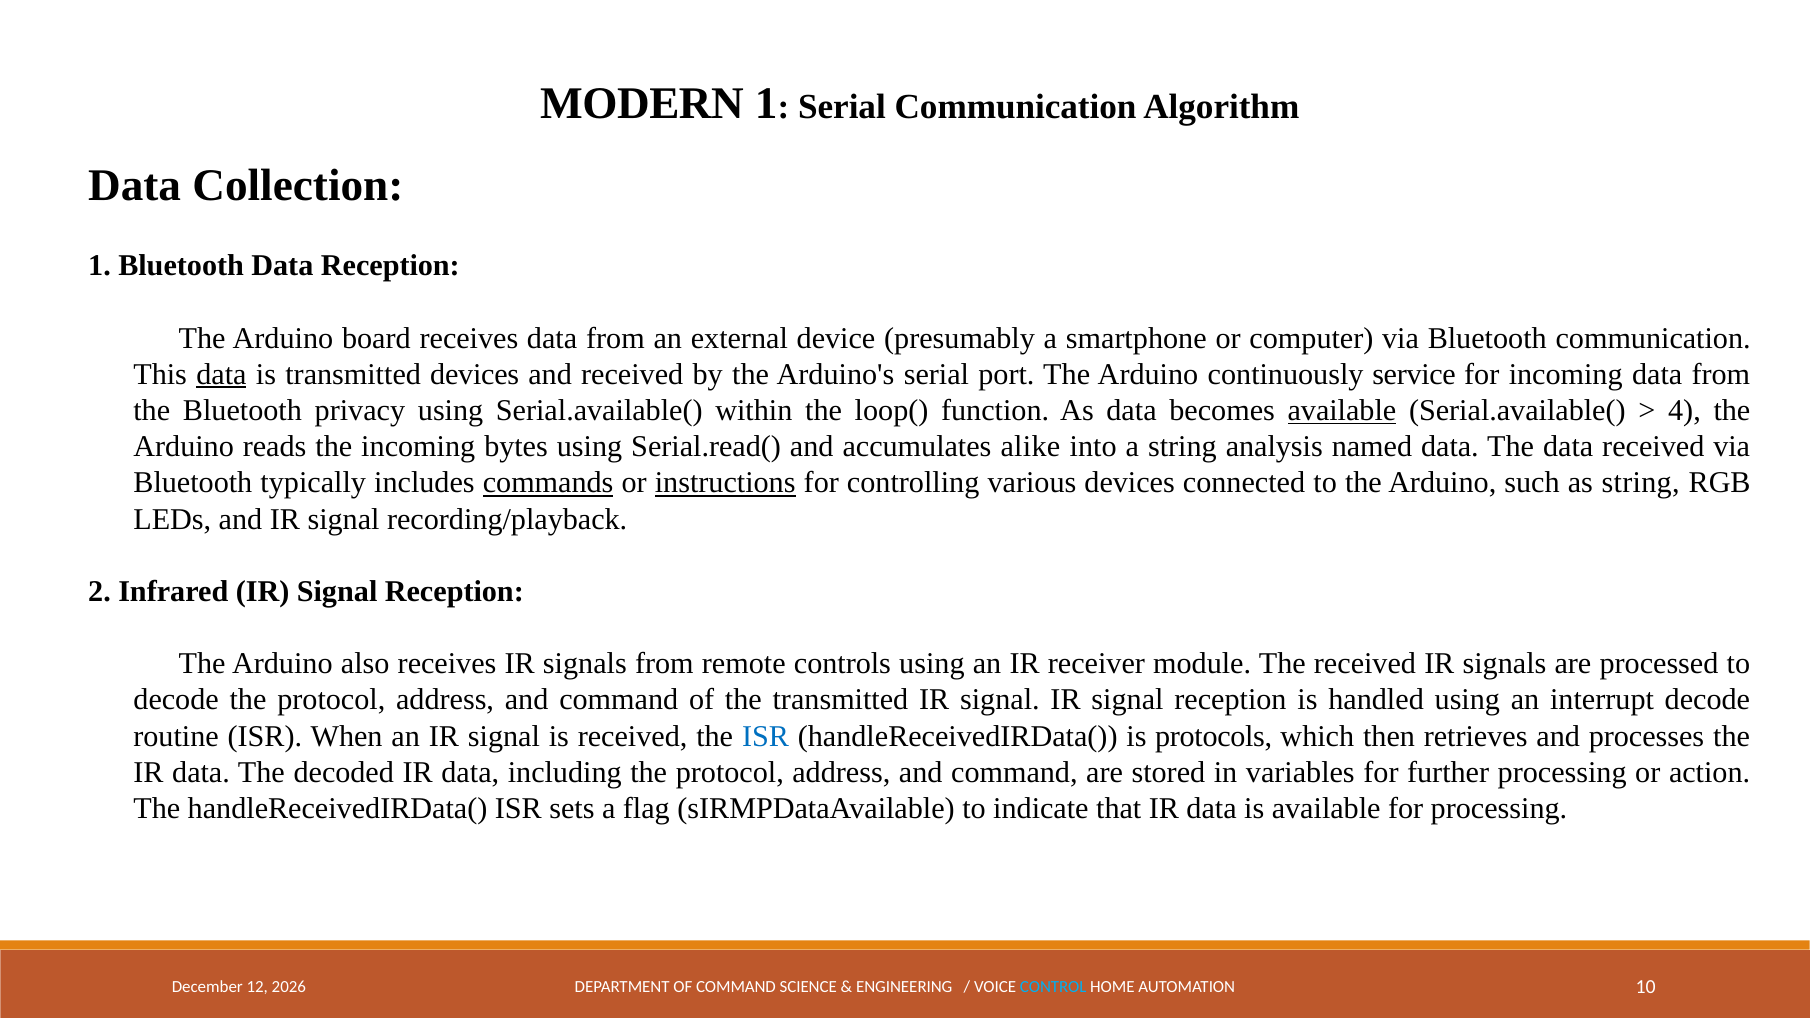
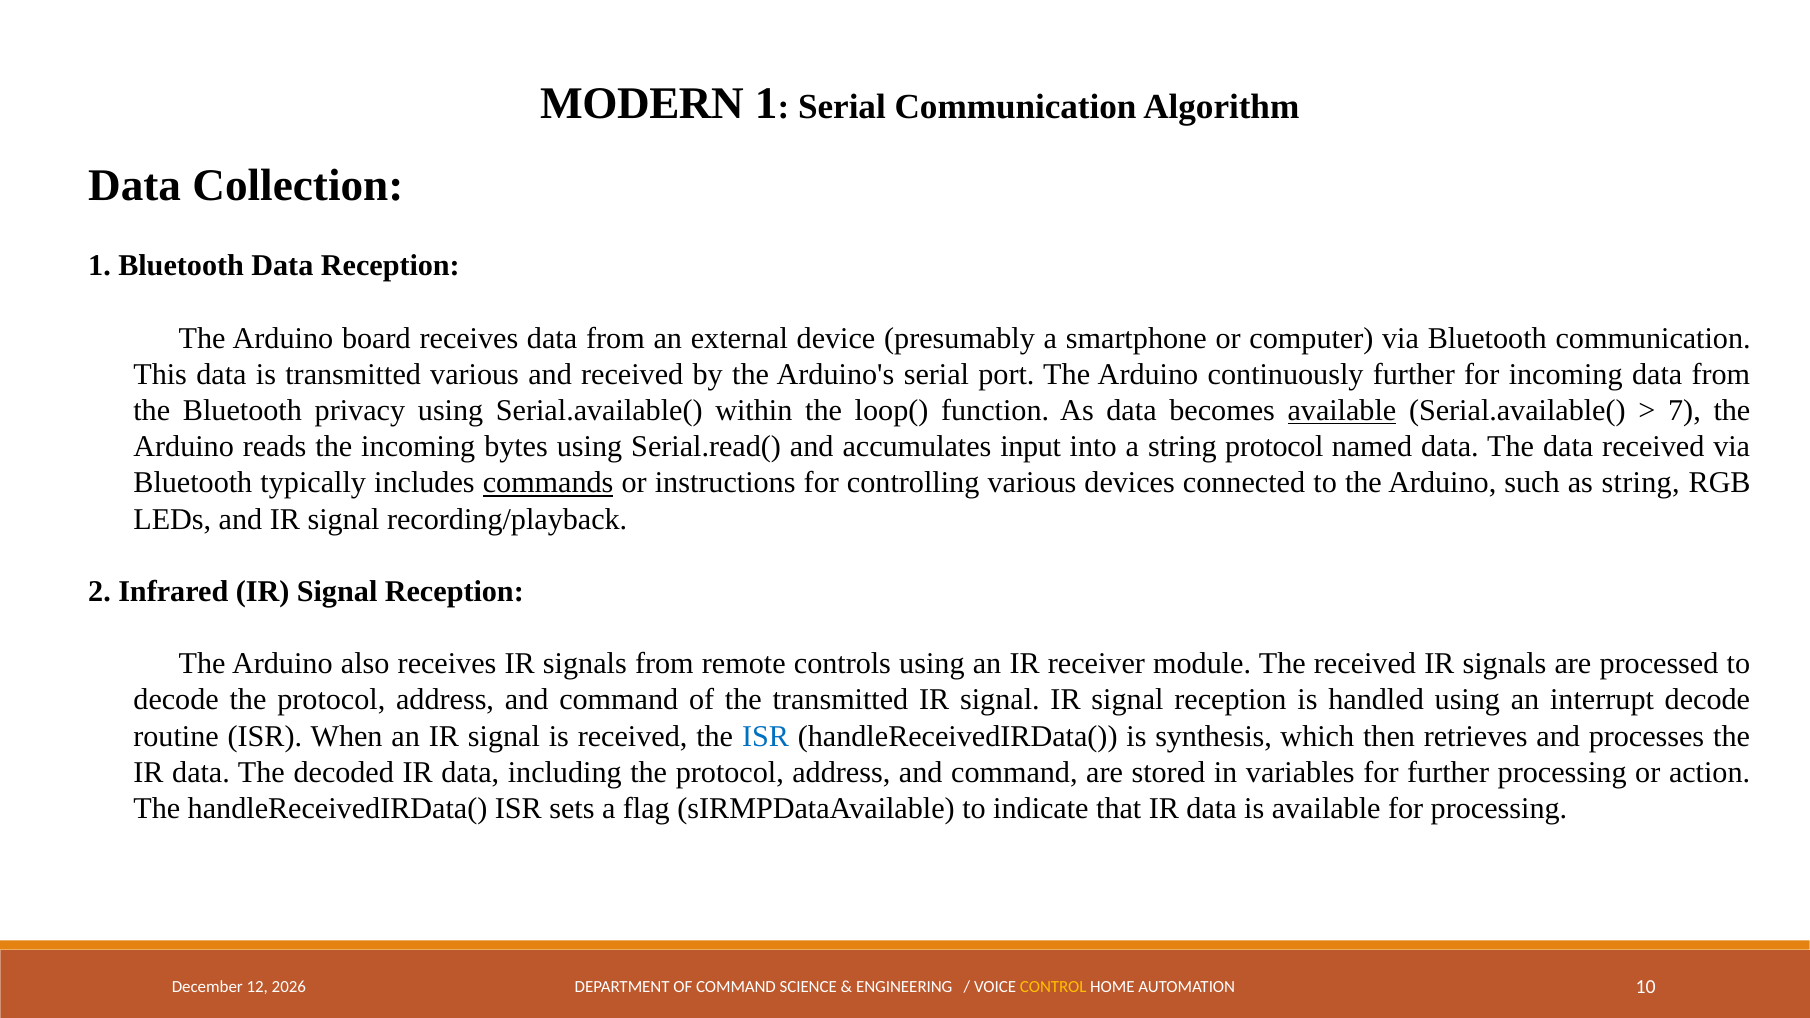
data underline: present -> none (221, 374)
transmitted devices: devices -> various (475, 374)
continuously service: service -> further (1414, 374)
4: 4 -> 7 (1684, 411)
alike: alike -> input (1031, 447)
string analysis: analysis -> protocol (1274, 447)
instructions underline: present -> none (725, 483)
protocols: protocols -> synthesis (1214, 736)
CONTROL colour: light blue -> yellow (1053, 987)
